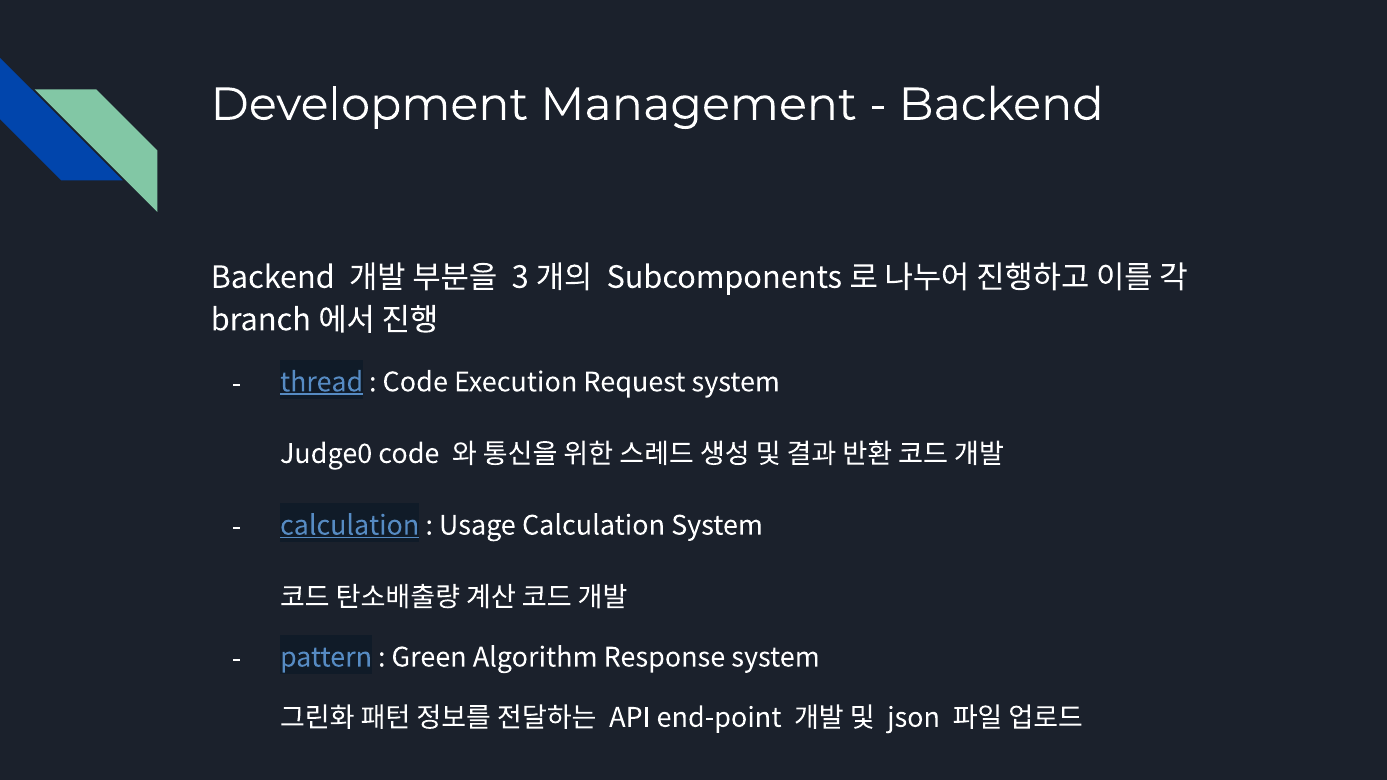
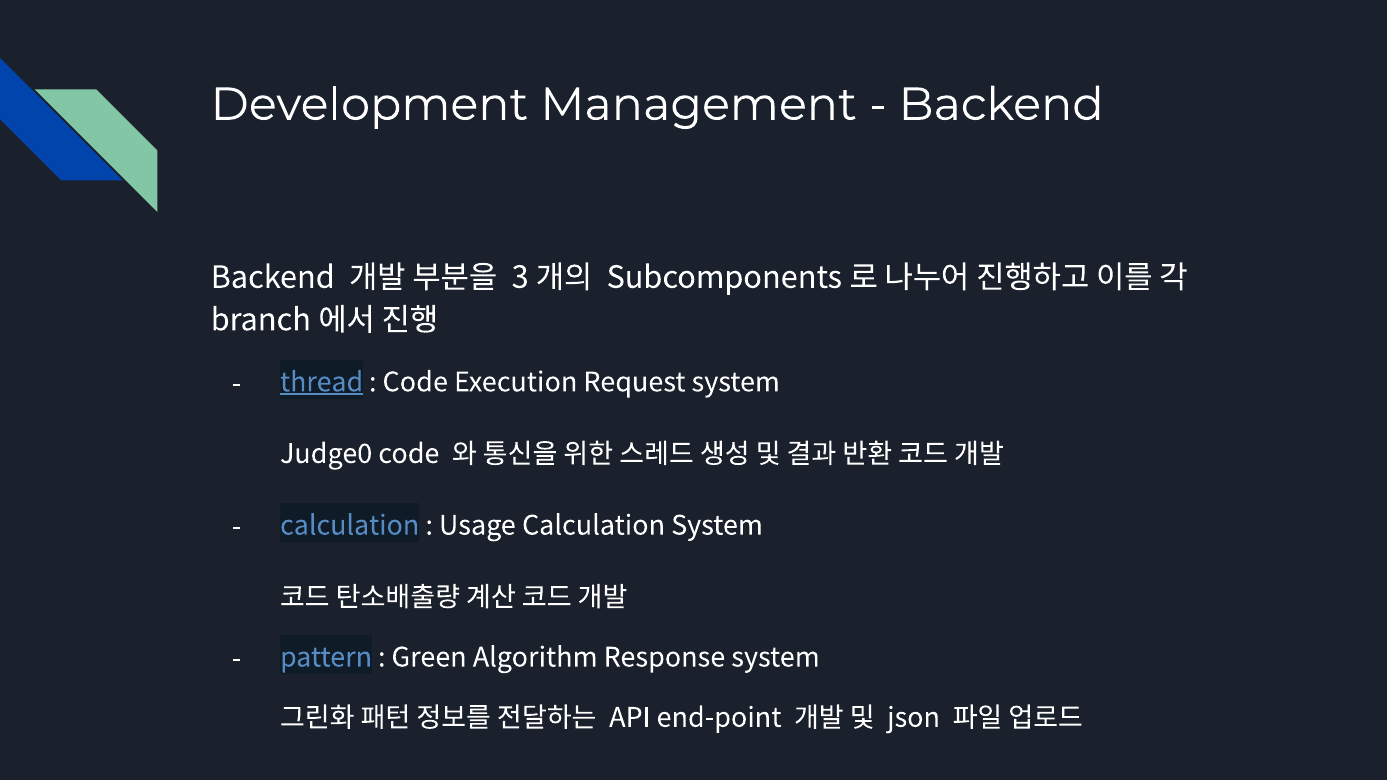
calculation underline: present -> none (350, 526)
